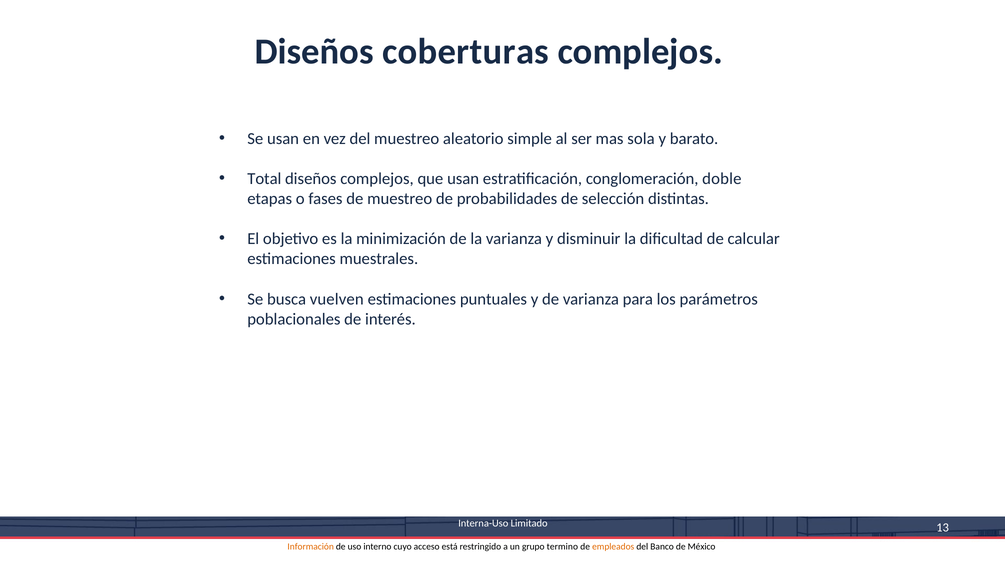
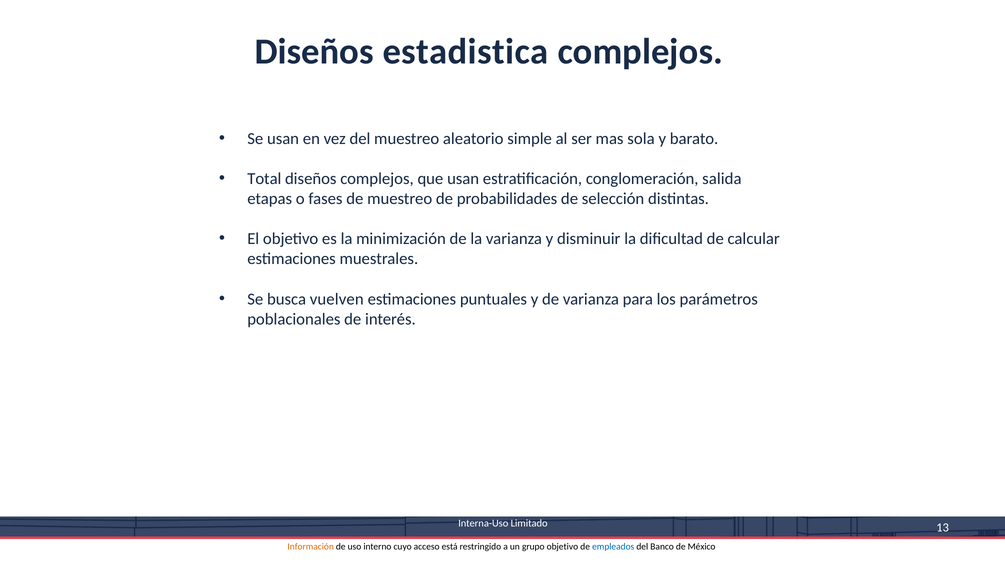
coberturas: coberturas -> estadistica (466, 52)
doble: doble -> salida (722, 179)
grupo termino: termino -> objetivo (562, 547)
empleados colour: orange -> blue (613, 547)
